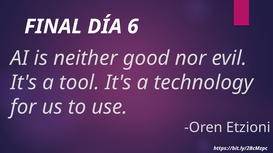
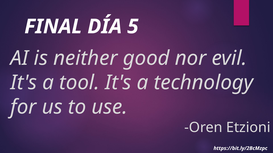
6: 6 -> 5 (133, 27)
